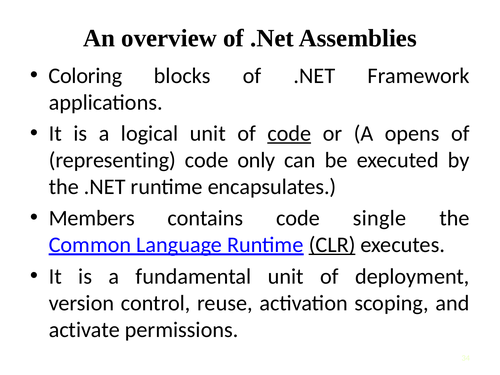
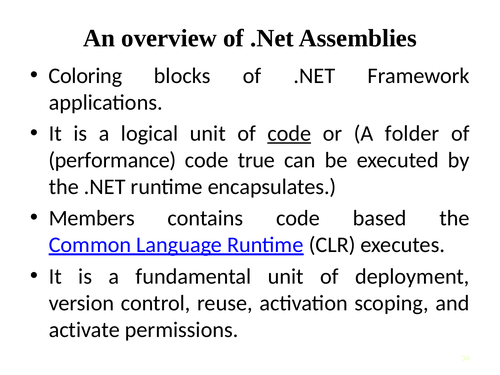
opens: opens -> folder (412, 134)
representing: representing -> performance (112, 160)
only: only -> true (256, 160)
single: single -> based (380, 218)
CLR underline: present -> none (332, 245)
